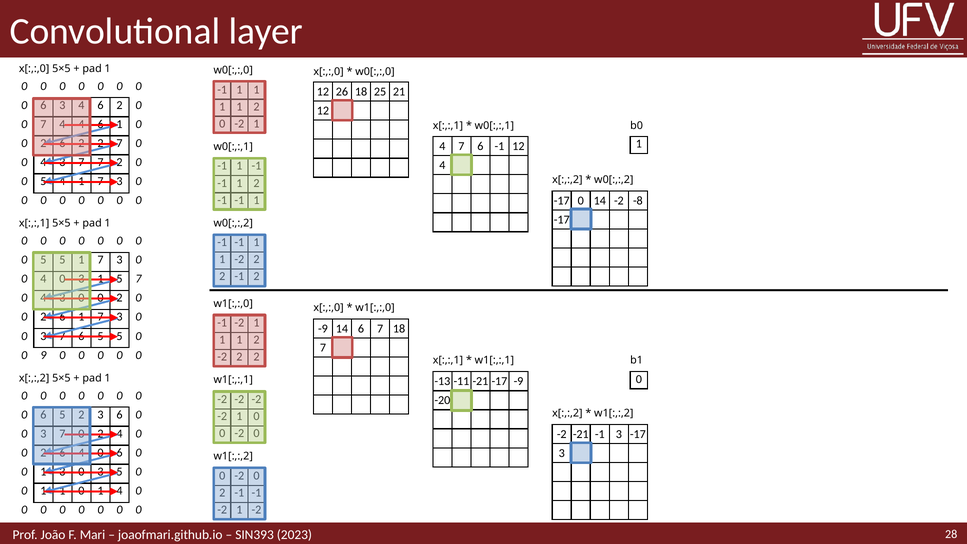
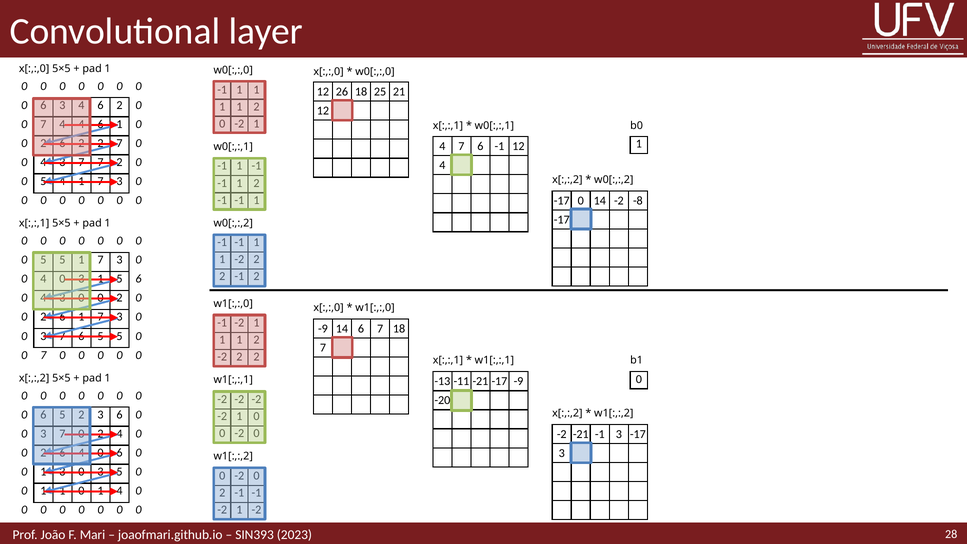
7: 7 -> 6 (139, 279)
9: 9 -> 7 (43, 355)
